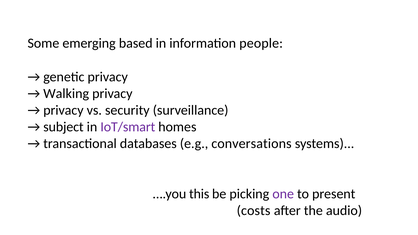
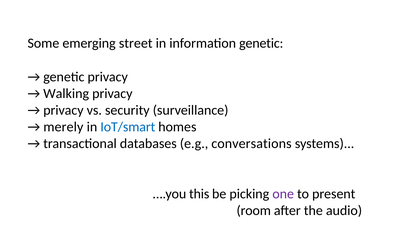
based: based -> street (136, 43)
information people: people -> genetic (261, 43)
subject: subject -> merely (63, 127)
IoT/smart colour: purple -> blue (128, 127)
costs: costs -> room (254, 211)
